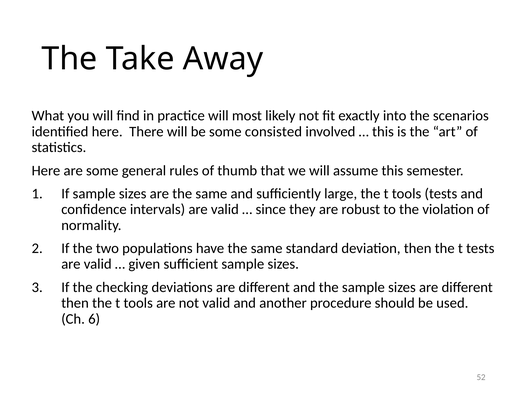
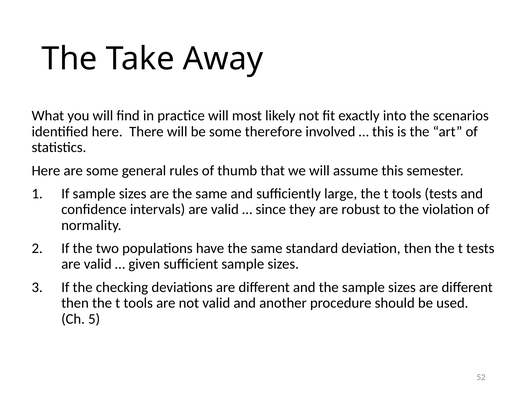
consisted: consisted -> therefore (274, 132)
6: 6 -> 5 (94, 319)
